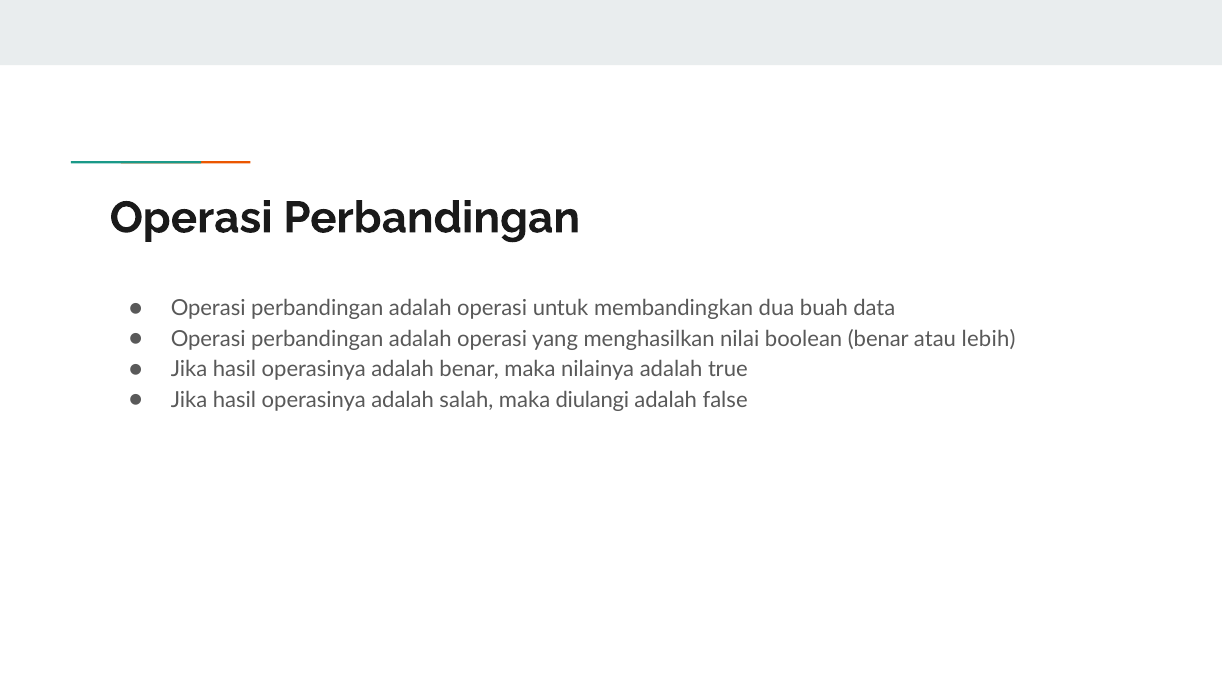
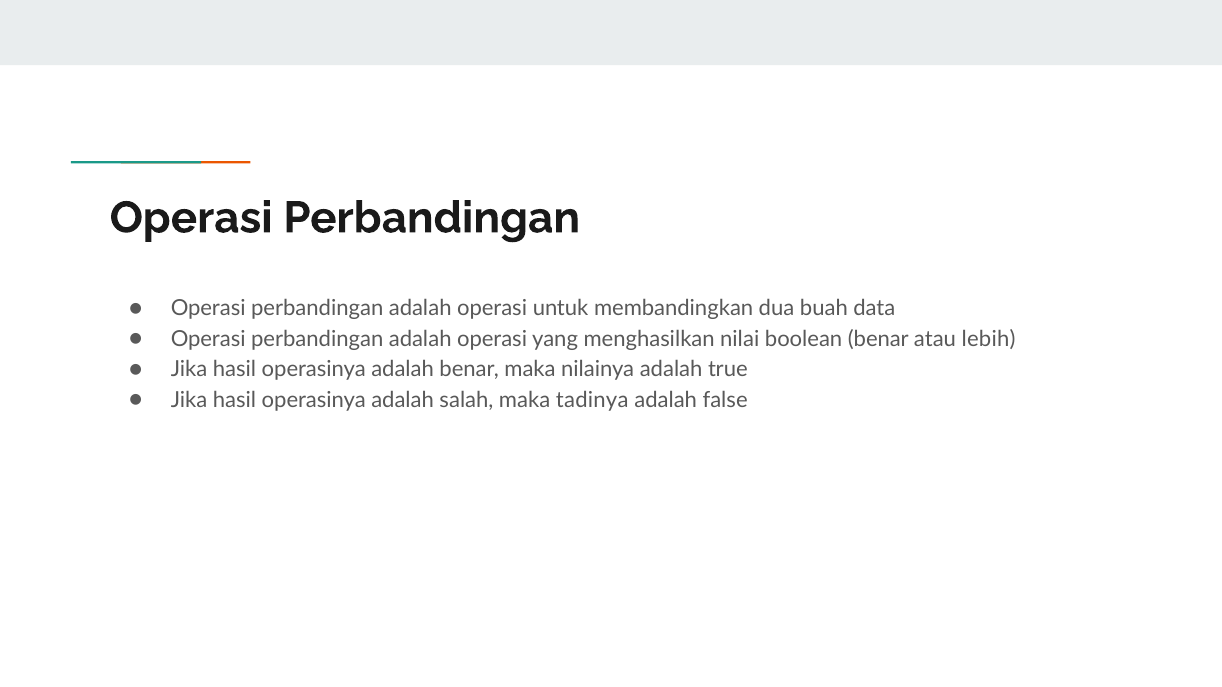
diulangi: diulangi -> tadinya (592, 400)
